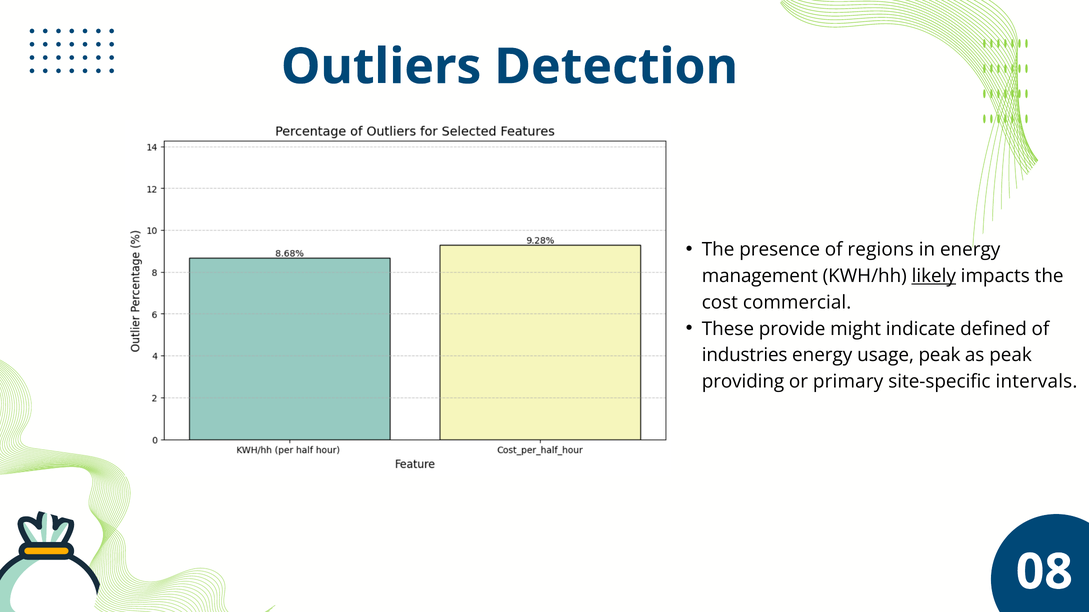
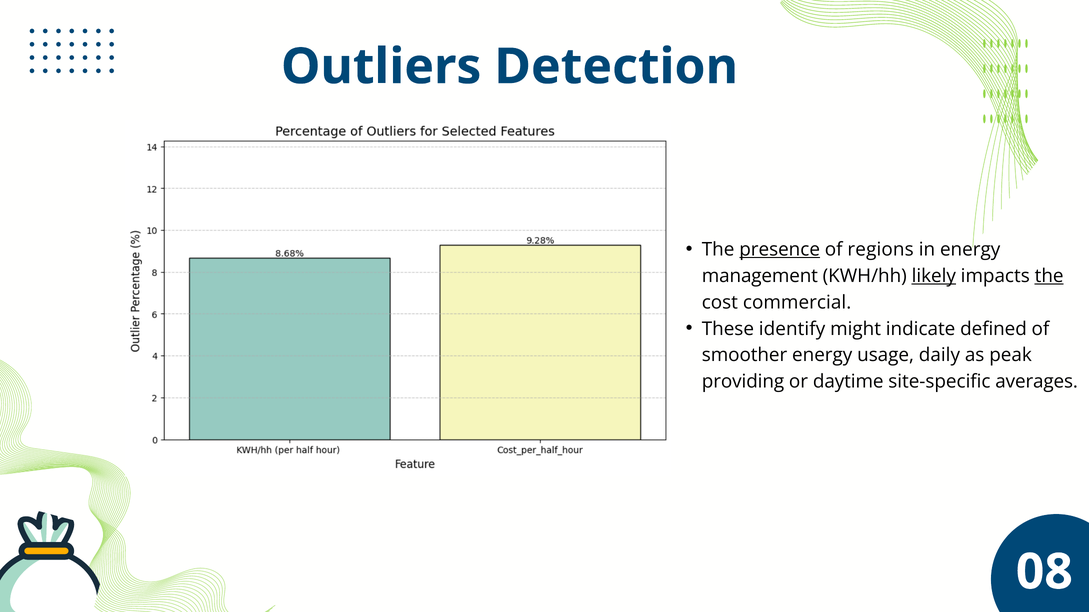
presence underline: none -> present (780, 250)
the underline: none -> present (1049, 276)
provide: provide -> identify (792, 329)
industries: industries -> smoother (745, 356)
usage peak: peak -> daily (939, 356)
primary: primary -> daytime (848, 382)
intervals: intervals -> averages (1037, 382)
